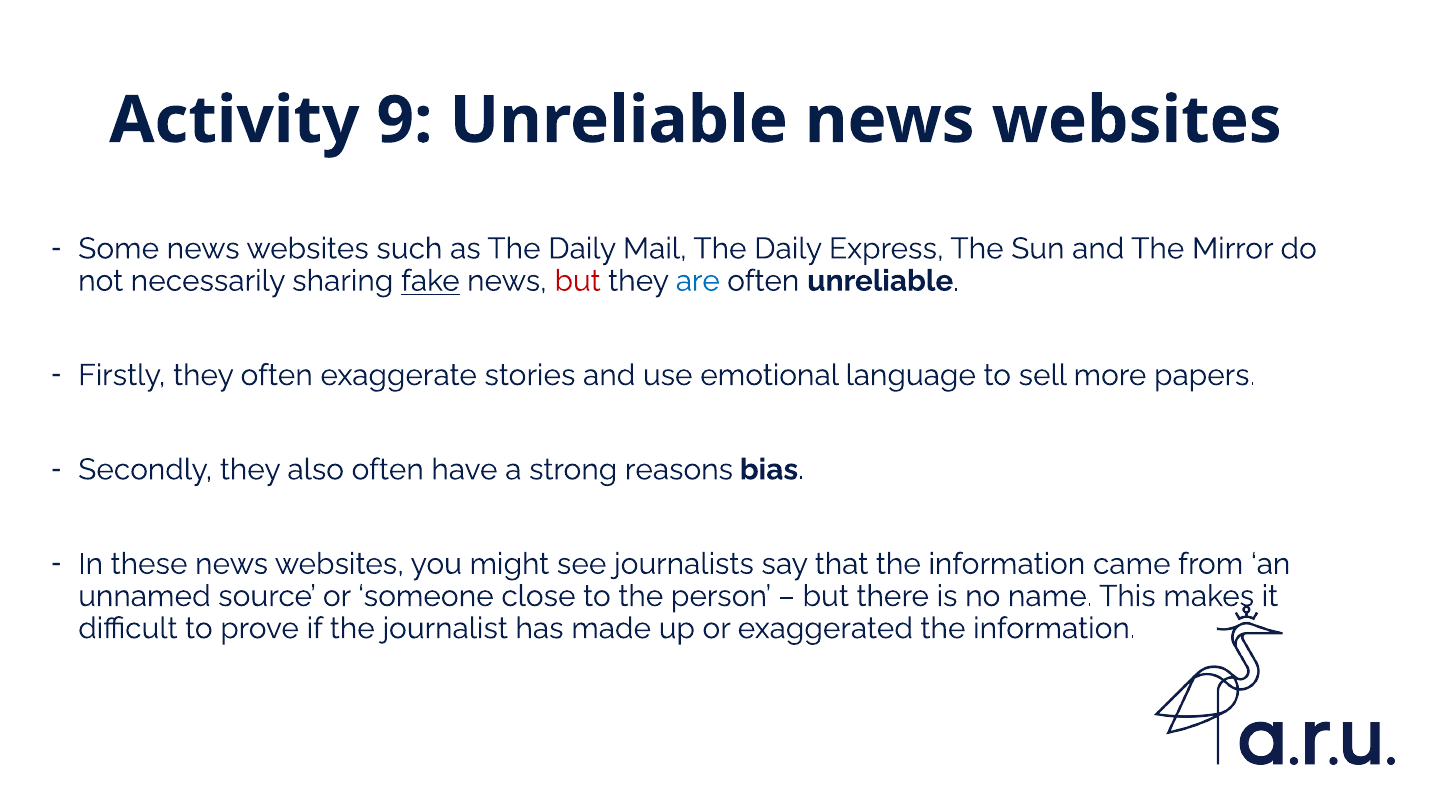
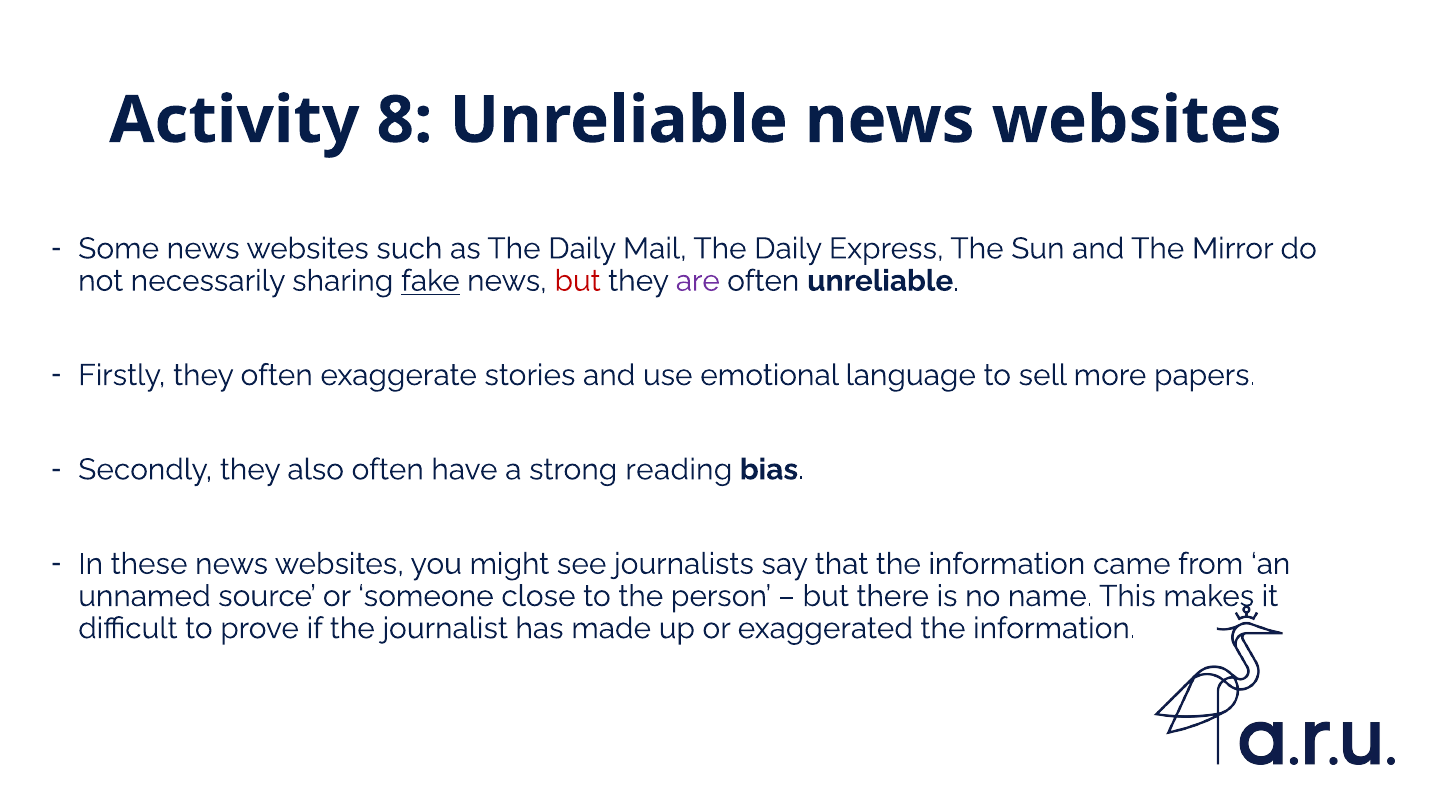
9: 9 -> 8 (405, 120)
are colour: blue -> purple (698, 281)
reasons: reasons -> reading (679, 469)
